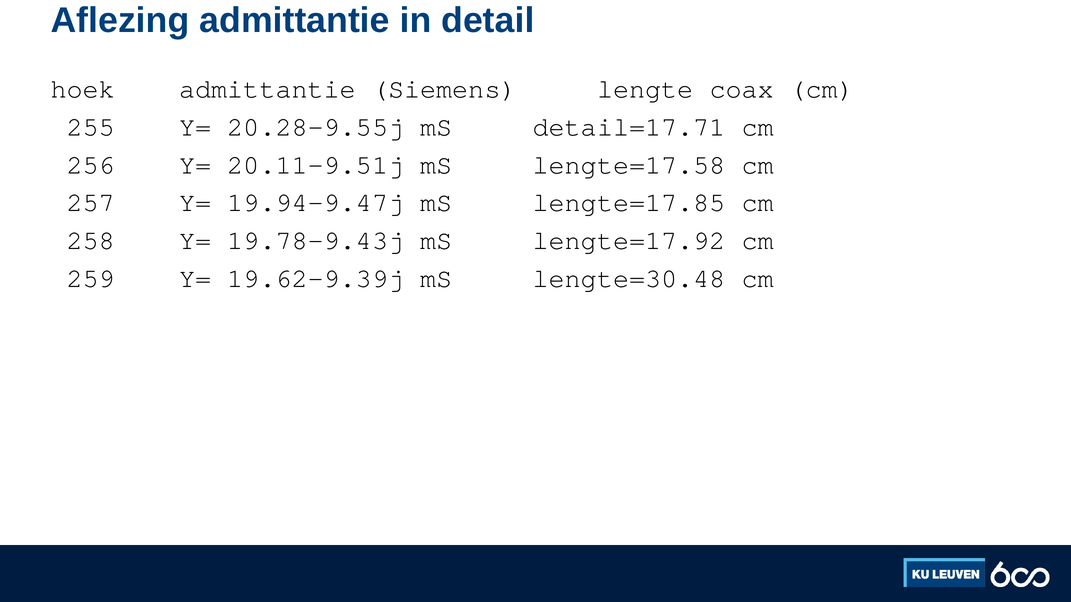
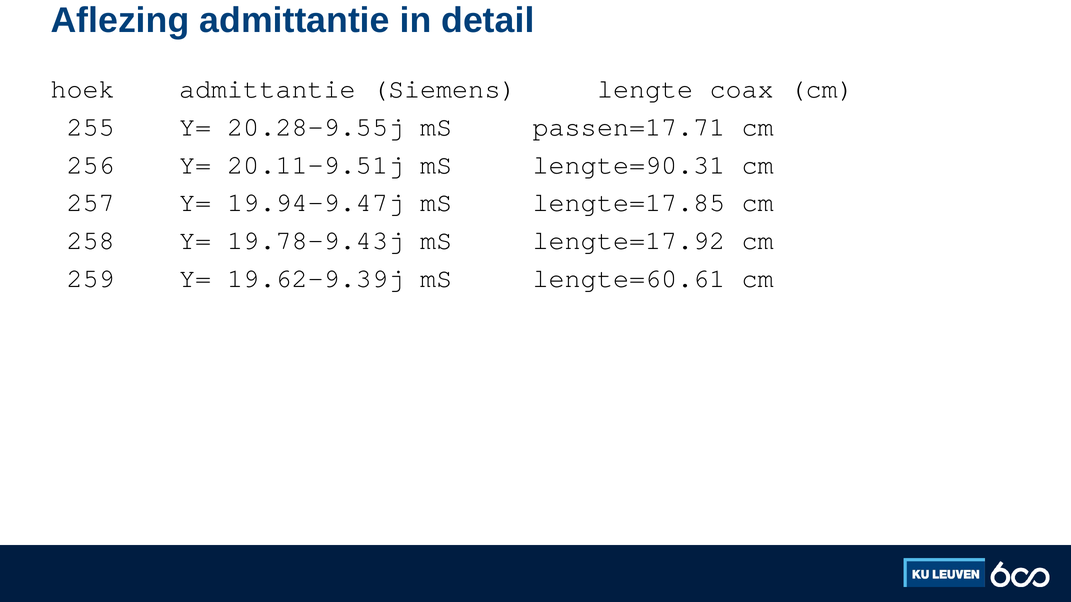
detail=17.71: detail=17.71 -> passen=17.71 (629, 127)
lengte=17.58: lengte=17.58 -> lengte=90.31 (629, 165)
lengte=30.48: lengte=30.48 -> lengte=60.61 (629, 279)
